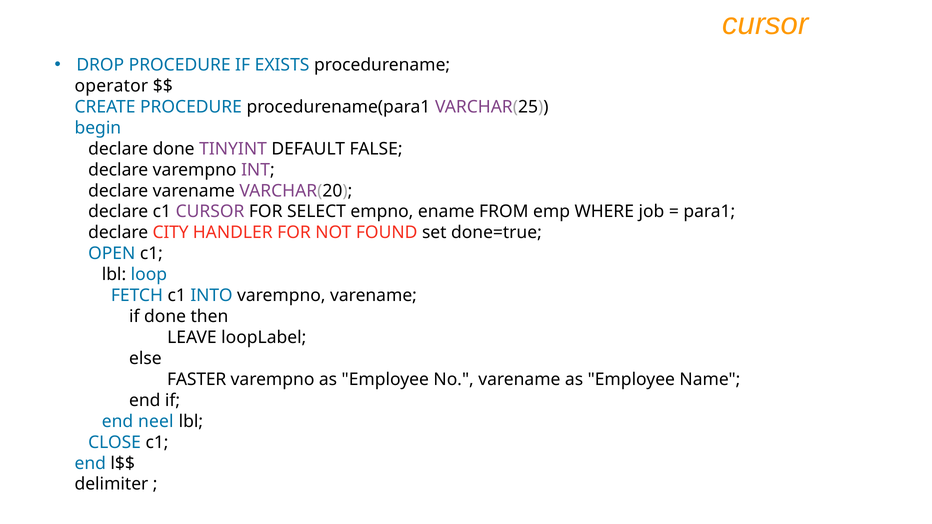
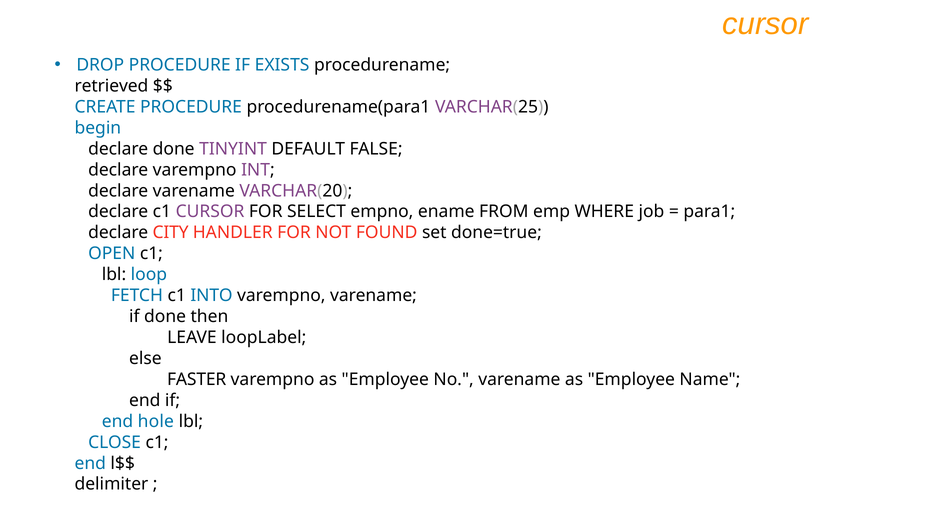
operator: operator -> retrieved (111, 86)
neel: neel -> hole (156, 422)
